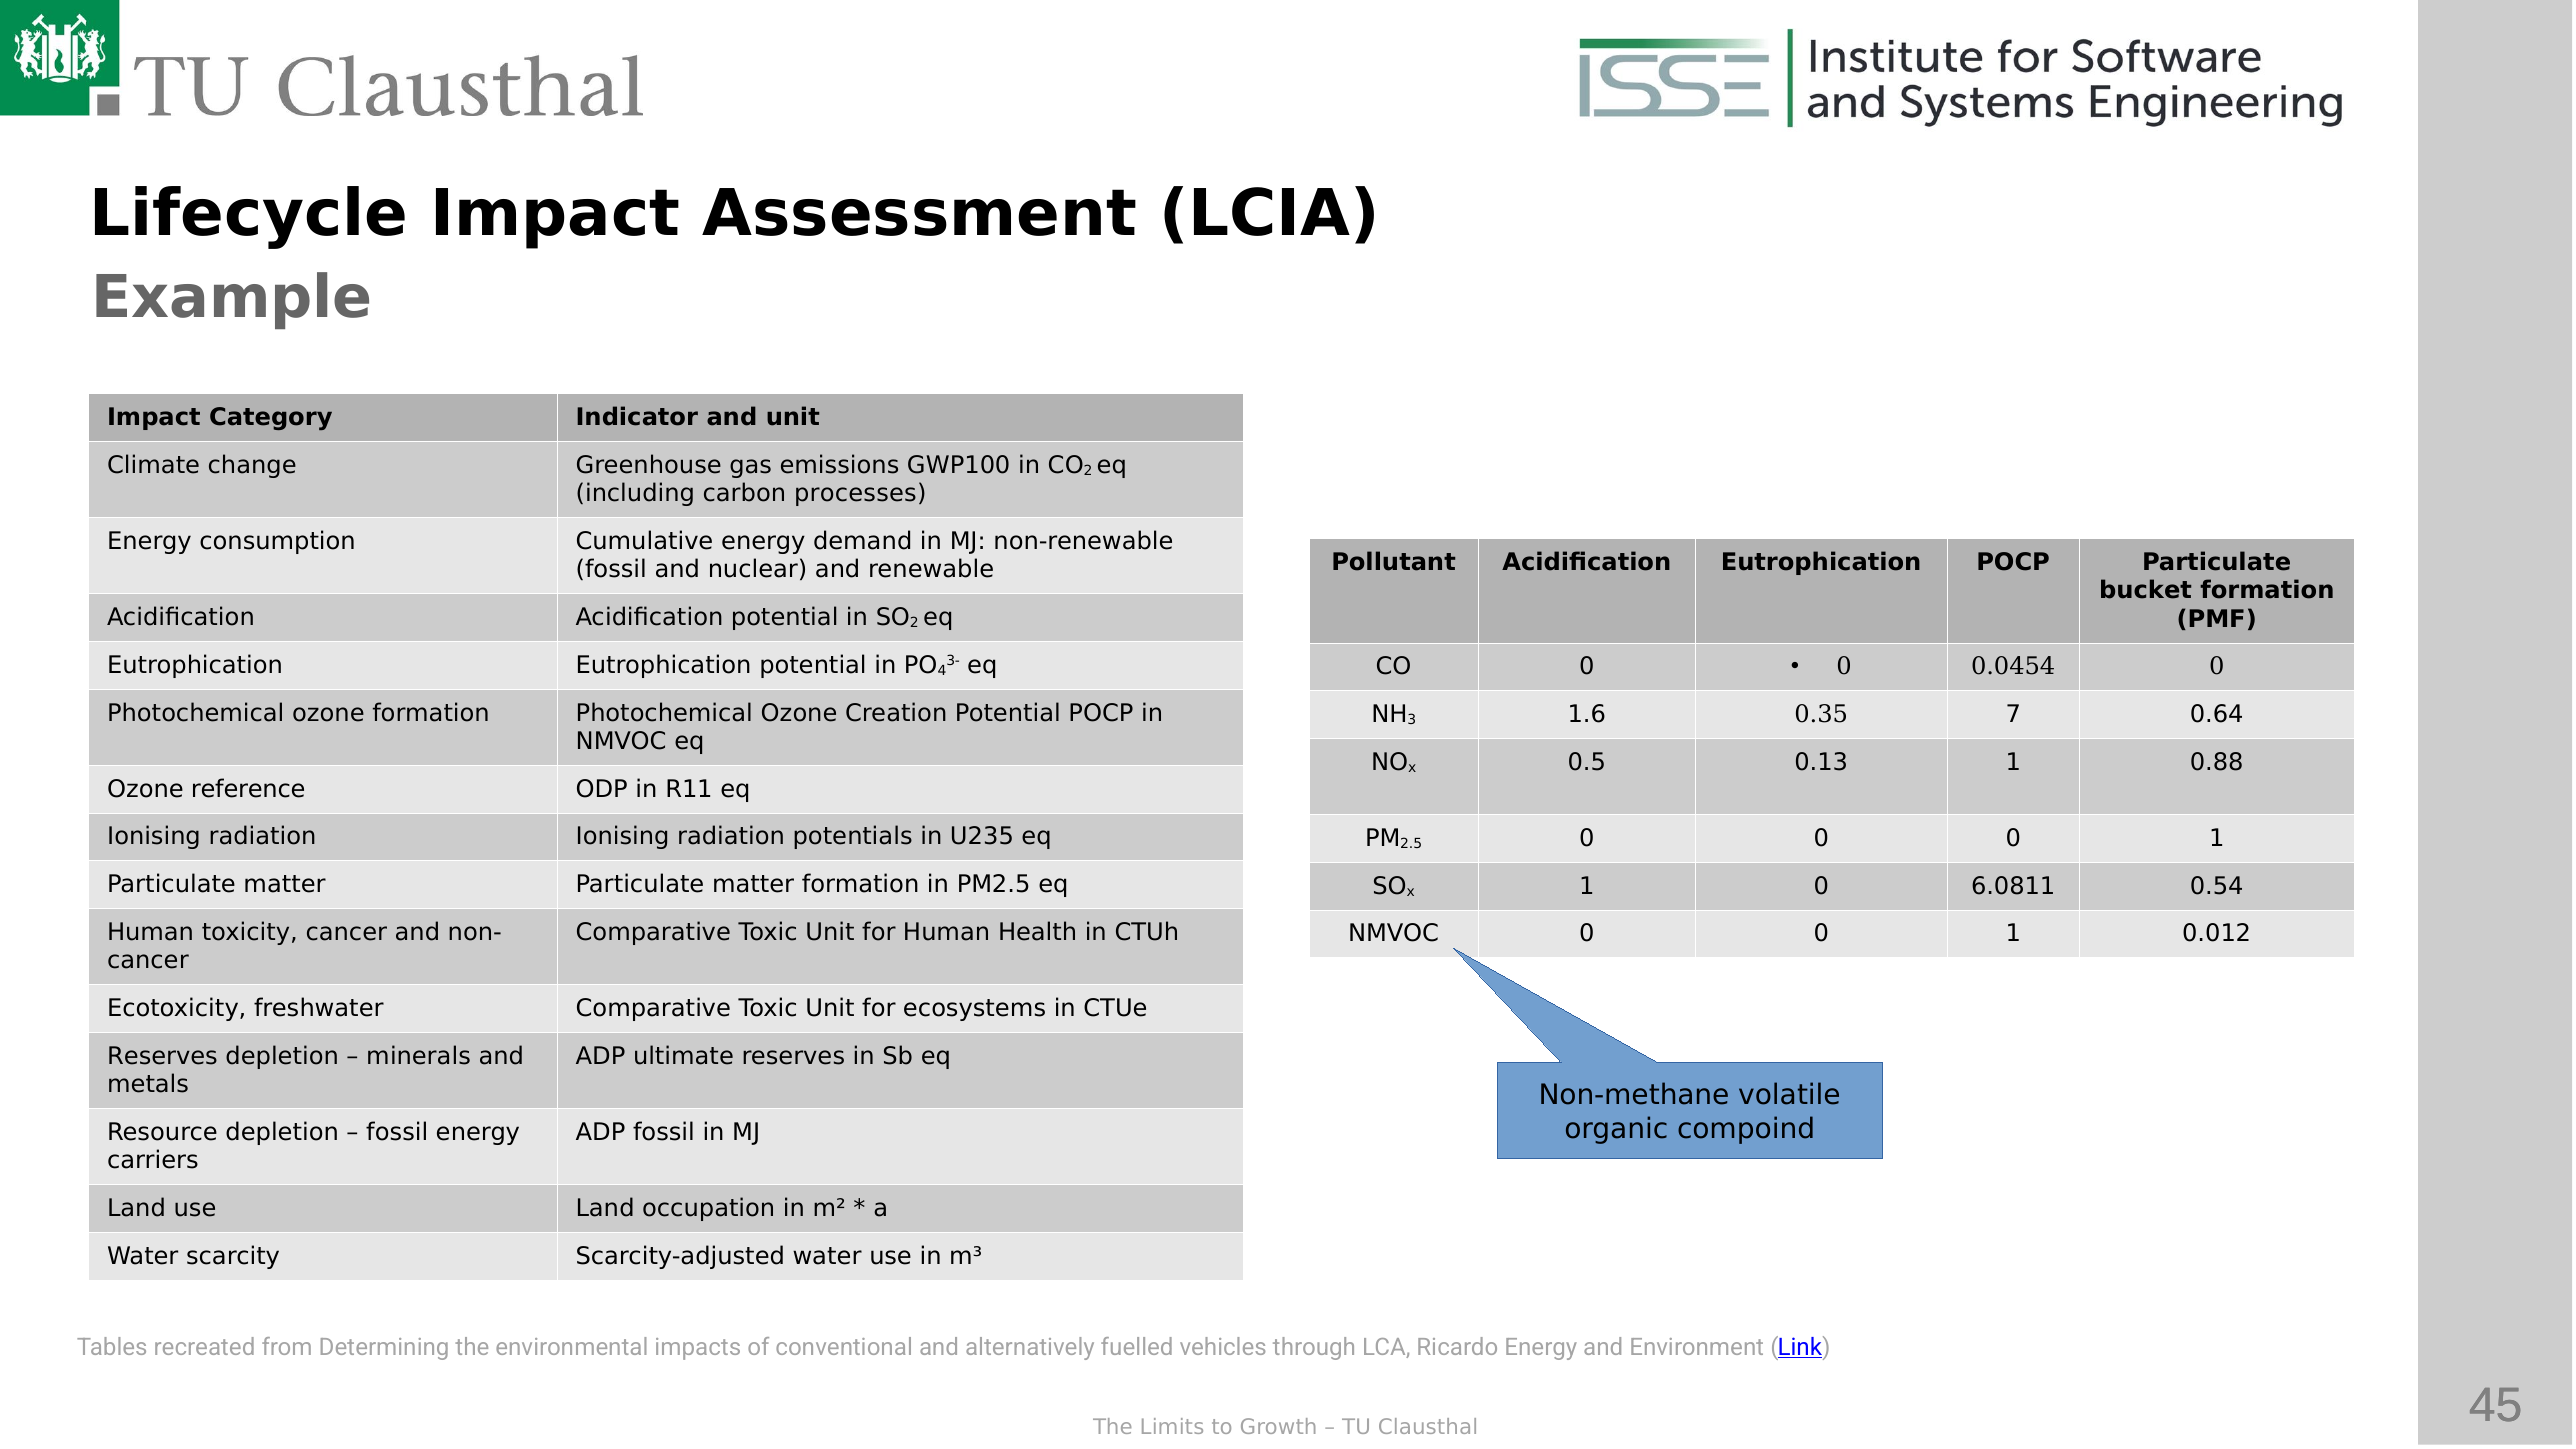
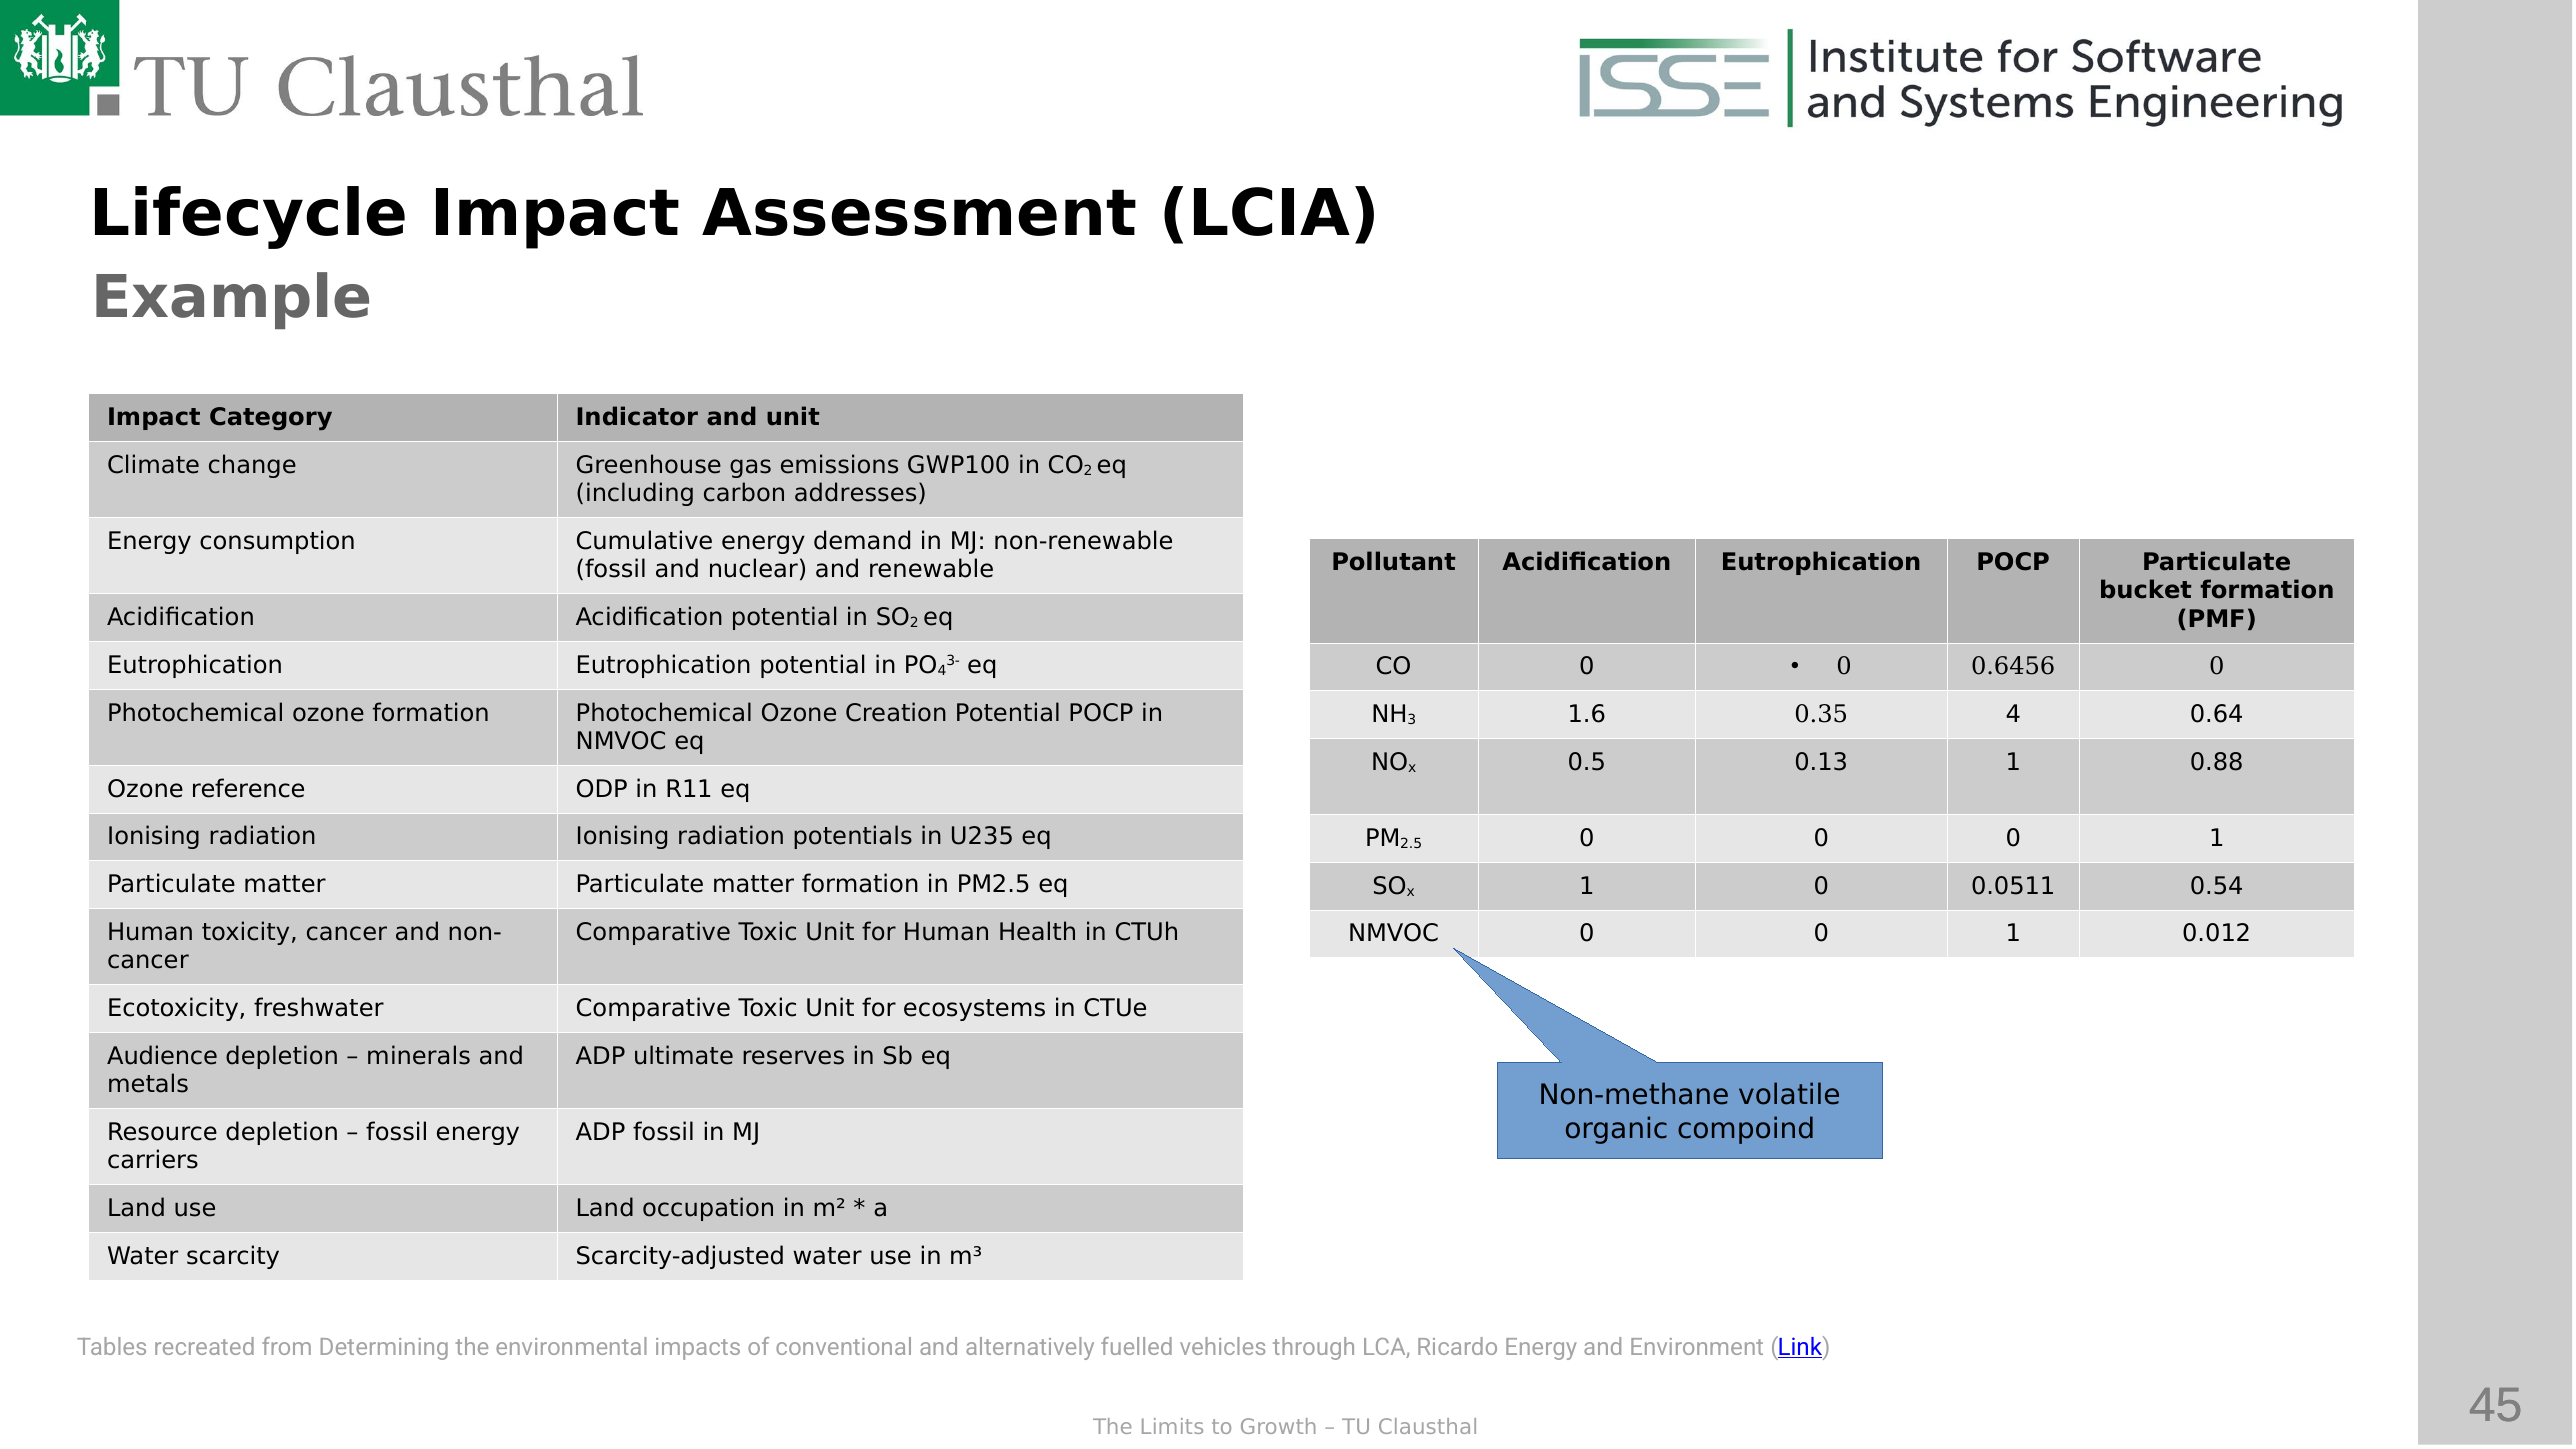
processes: processes -> addresses (860, 494)
0.0454: 0.0454 -> 0.6456 (2013, 667)
0.35 7: 7 -> 4 (2013, 715)
6.0811: 6.0811 -> 0.0511 (2013, 886)
Reserves: Reserves -> Audience (163, 1056)
